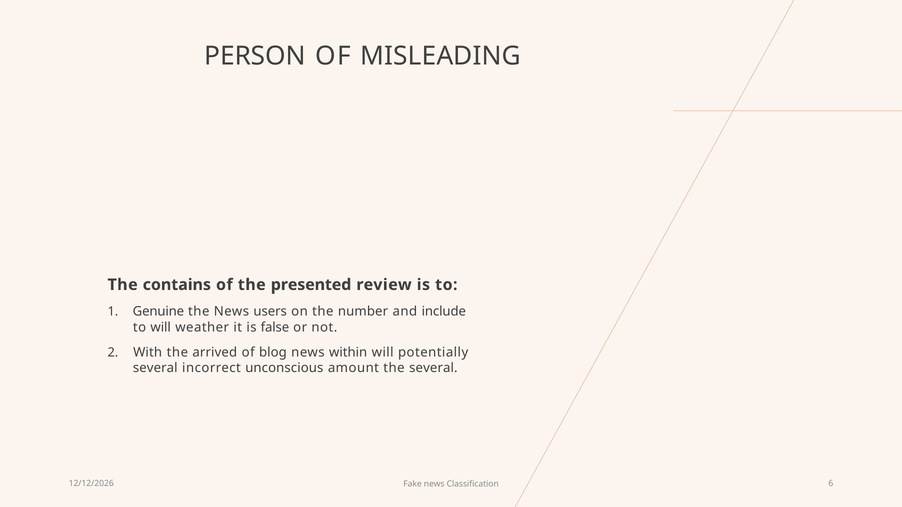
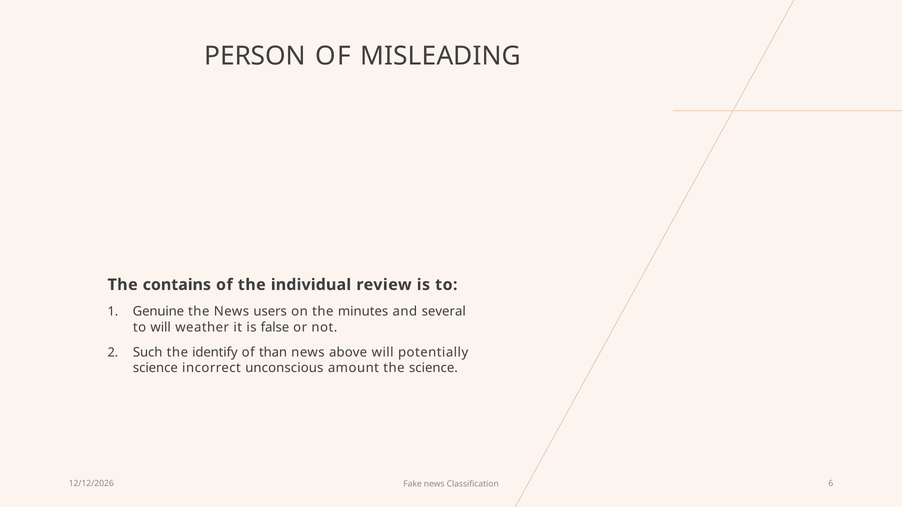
presented: presented -> individual (311, 285)
number: number -> minutes (363, 312)
include: include -> several (444, 312)
With: With -> Such (148, 353)
arrived: arrived -> identify (215, 353)
blog: blog -> than (273, 353)
within: within -> above (348, 353)
several: several -> science (155, 368)
the several: several -> science (433, 368)
